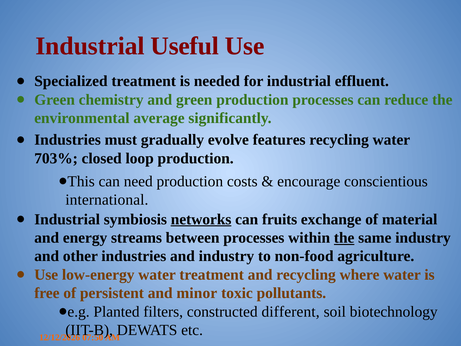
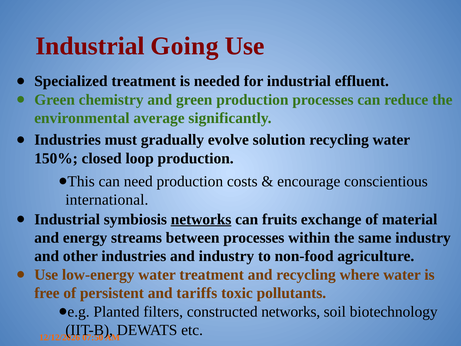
Useful: Useful -> Going (185, 46)
features: features -> solution (279, 140)
703%: 703% -> 150% (56, 158)
the underline: present -> none (344, 238)
minor: minor -> tariffs (197, 293)
constructed different: different -> networks (291, 311)
